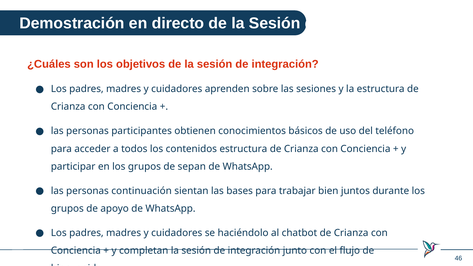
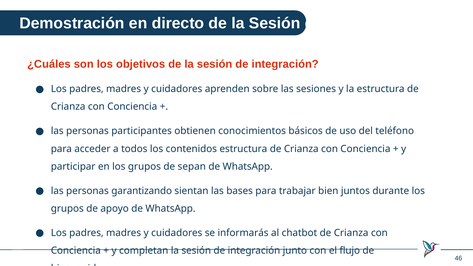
continuación: continuación -> garantizando (142, 191)
haciéndolo: haciéndolo -> informarás (243, 233)
